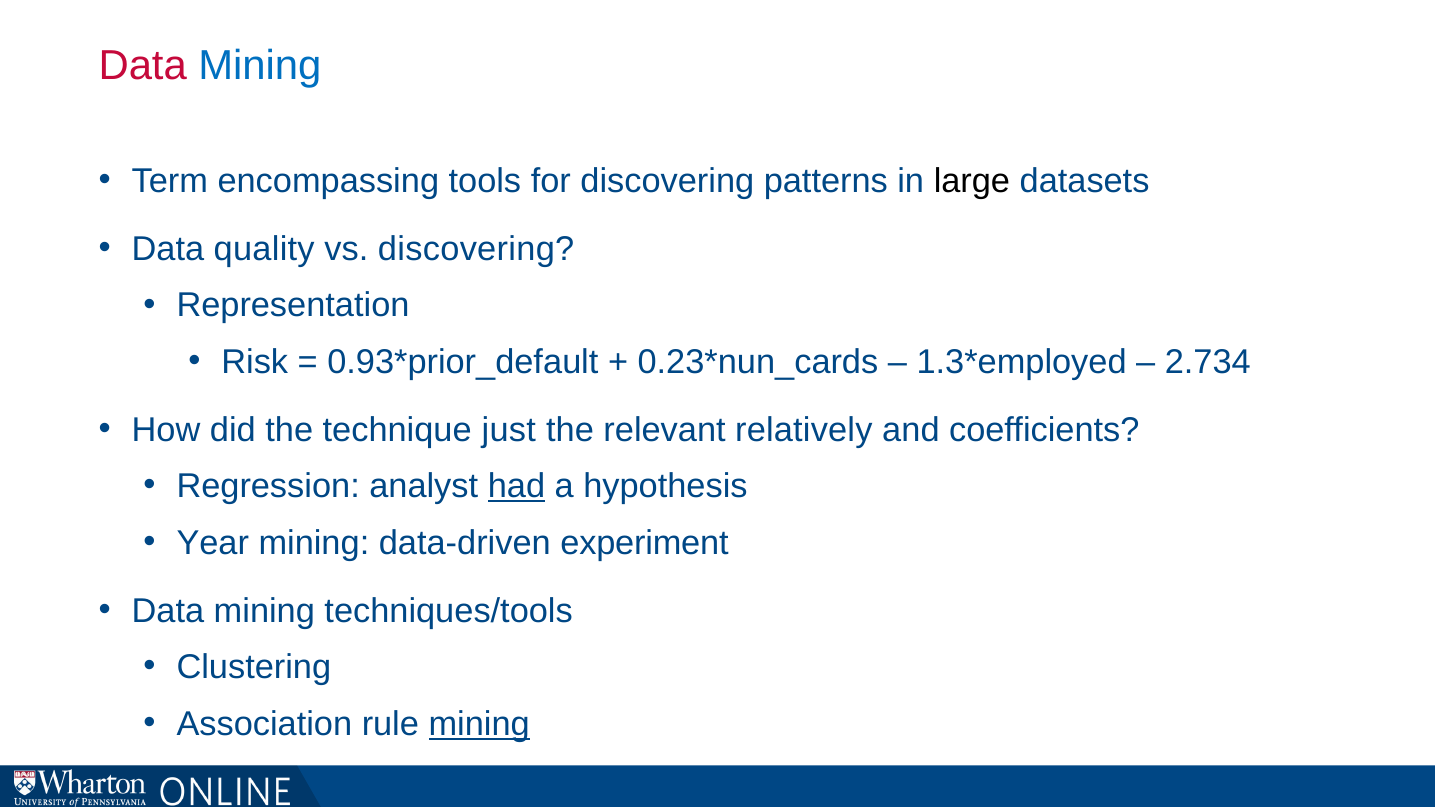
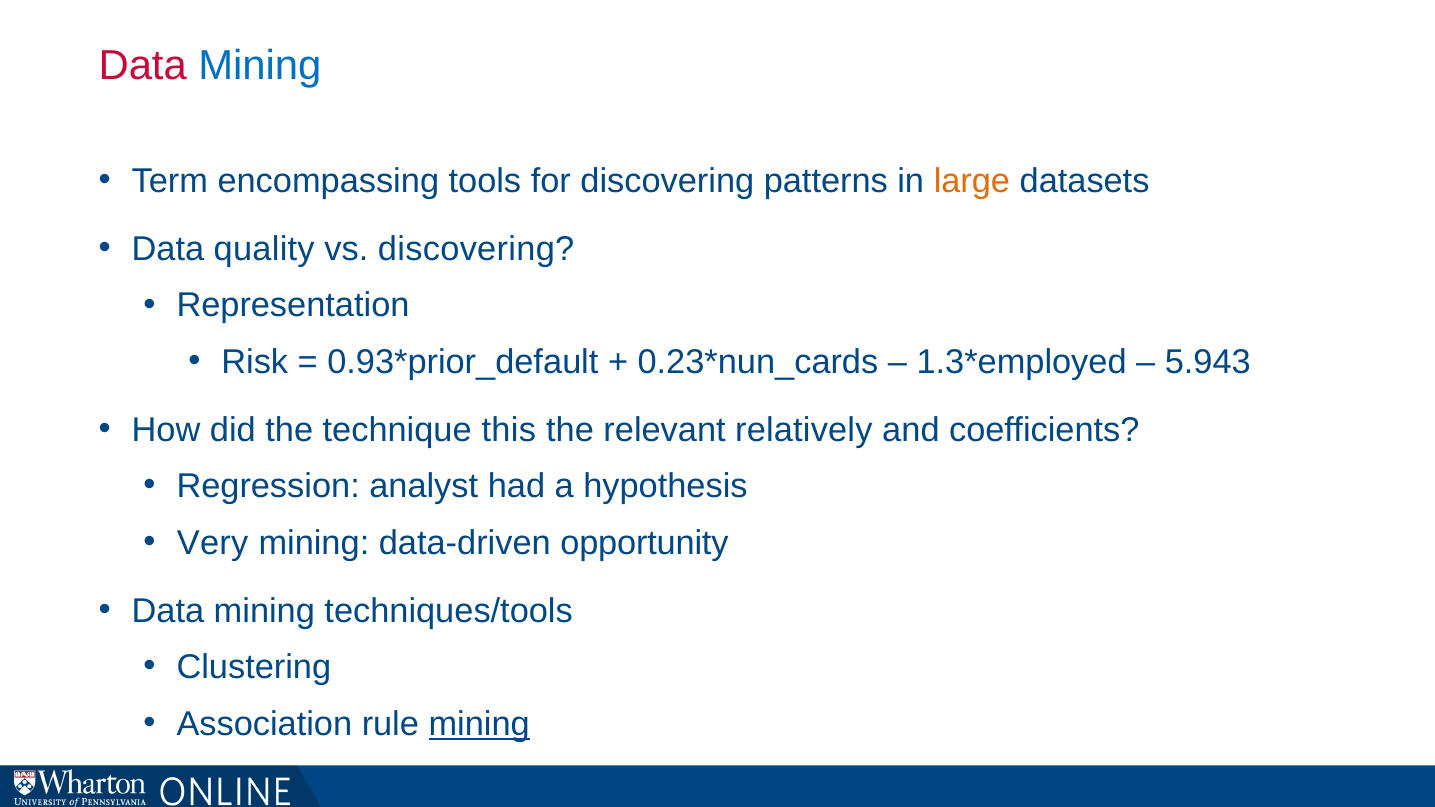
large colour: black -> orange (972, 181)
2.734: 2.734 -> 5.943 (1208, 362)
just: just -> this (509, 430)
had underline: present -> none (516, 487)
Year: Year -> Very (213, 543)
experiment: experiment -> opportunity (644, 543)
